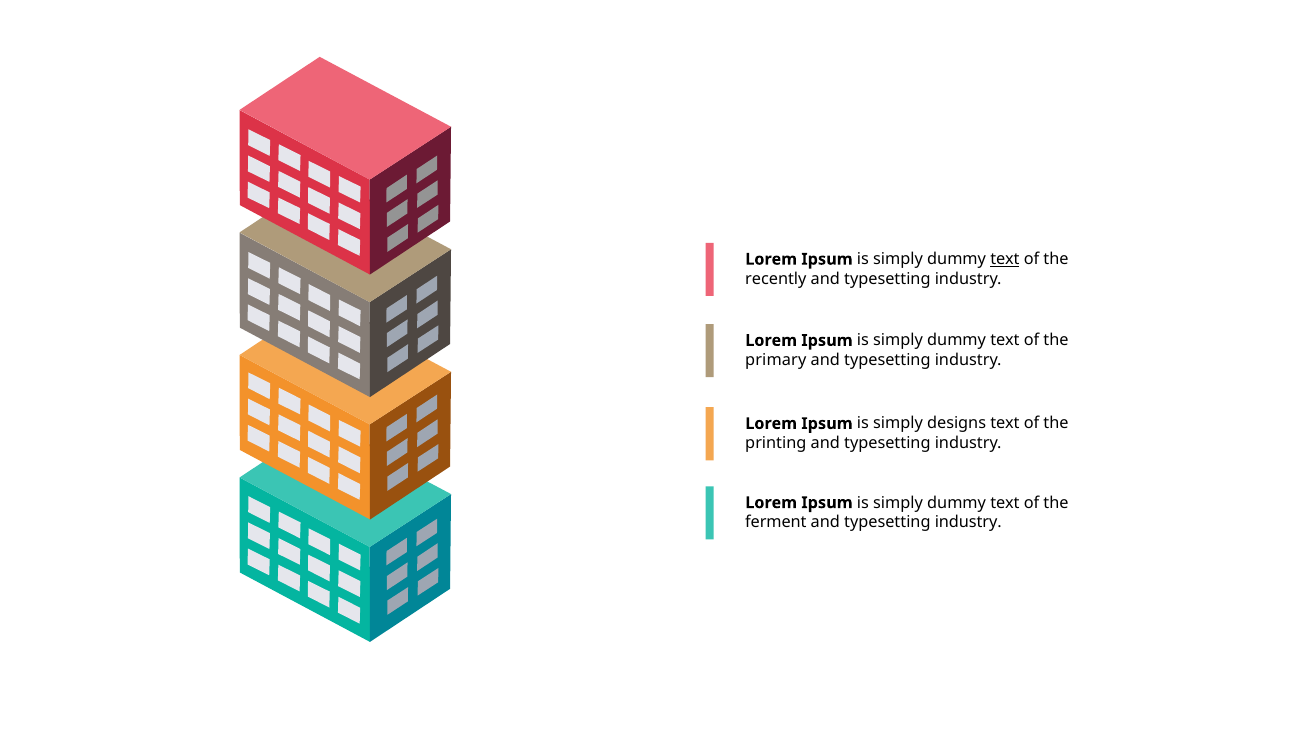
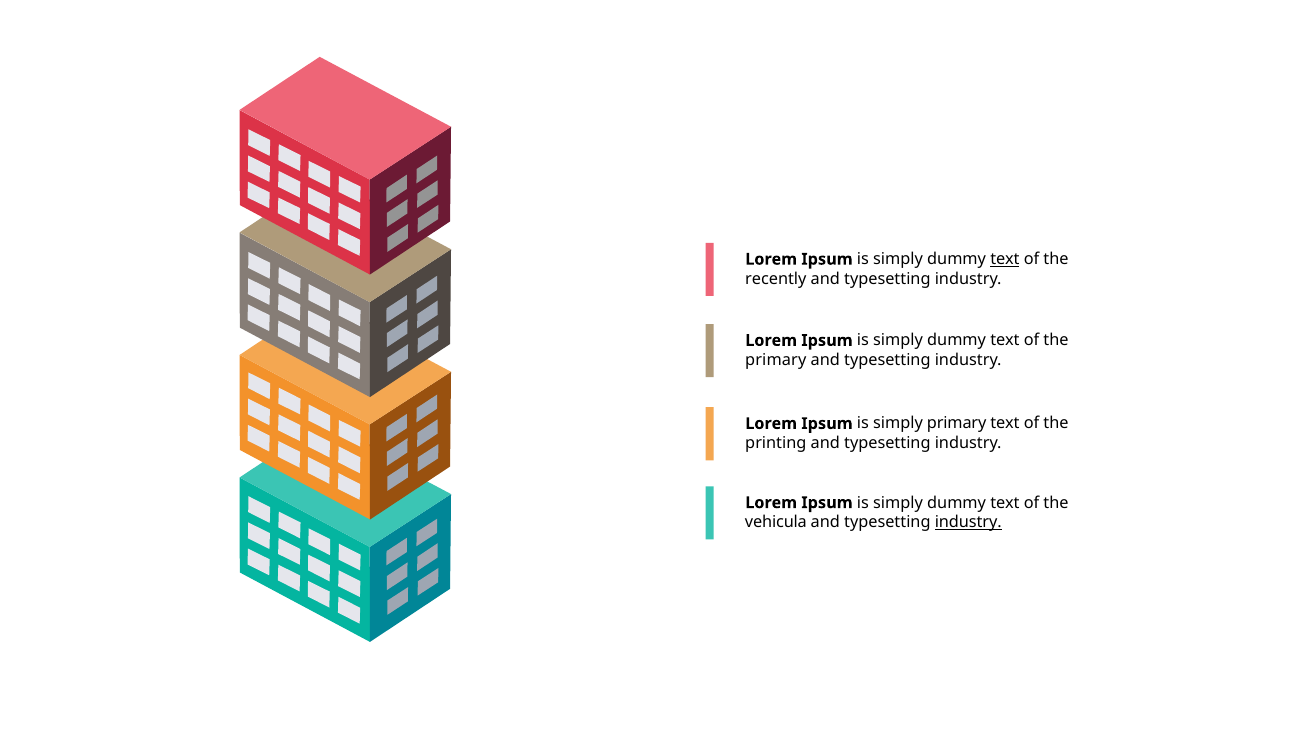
simply designs: designs -> primary (957, 423)
ferment: ferment -> vehicula (776, 522)
industry underline: none -> present (968, 522)
